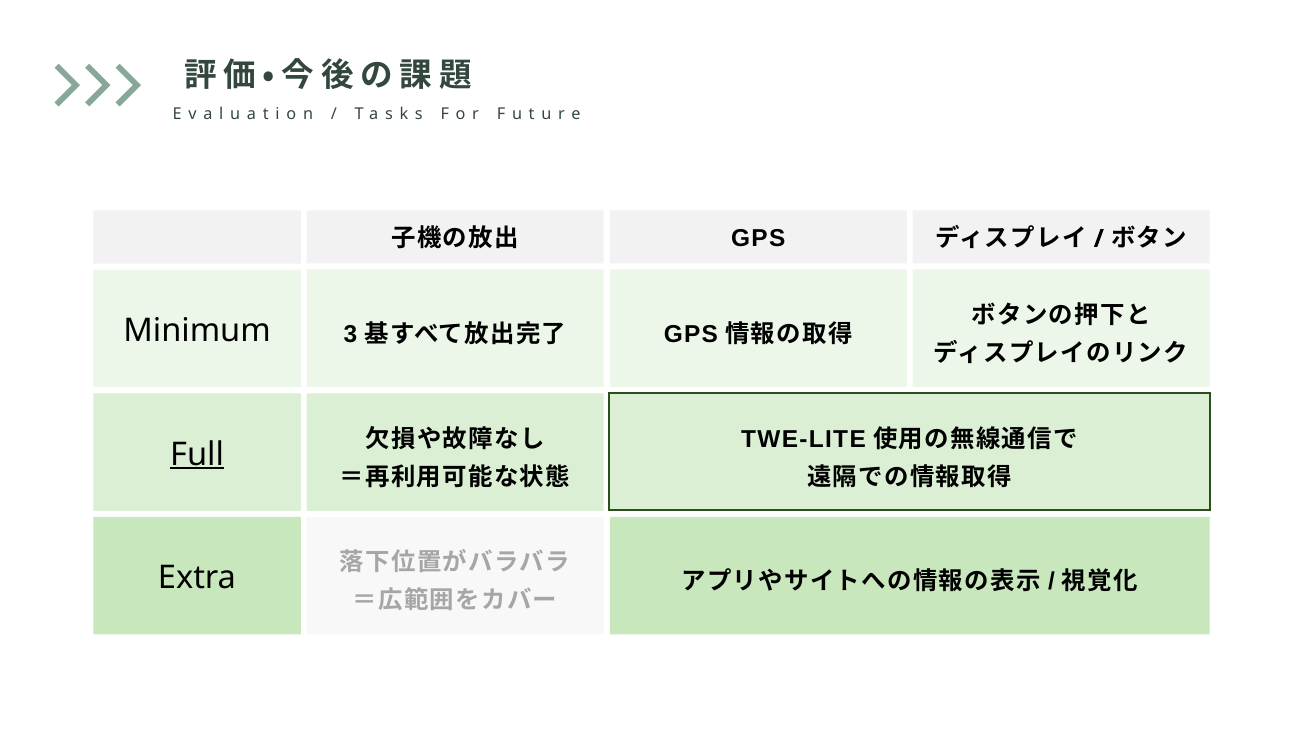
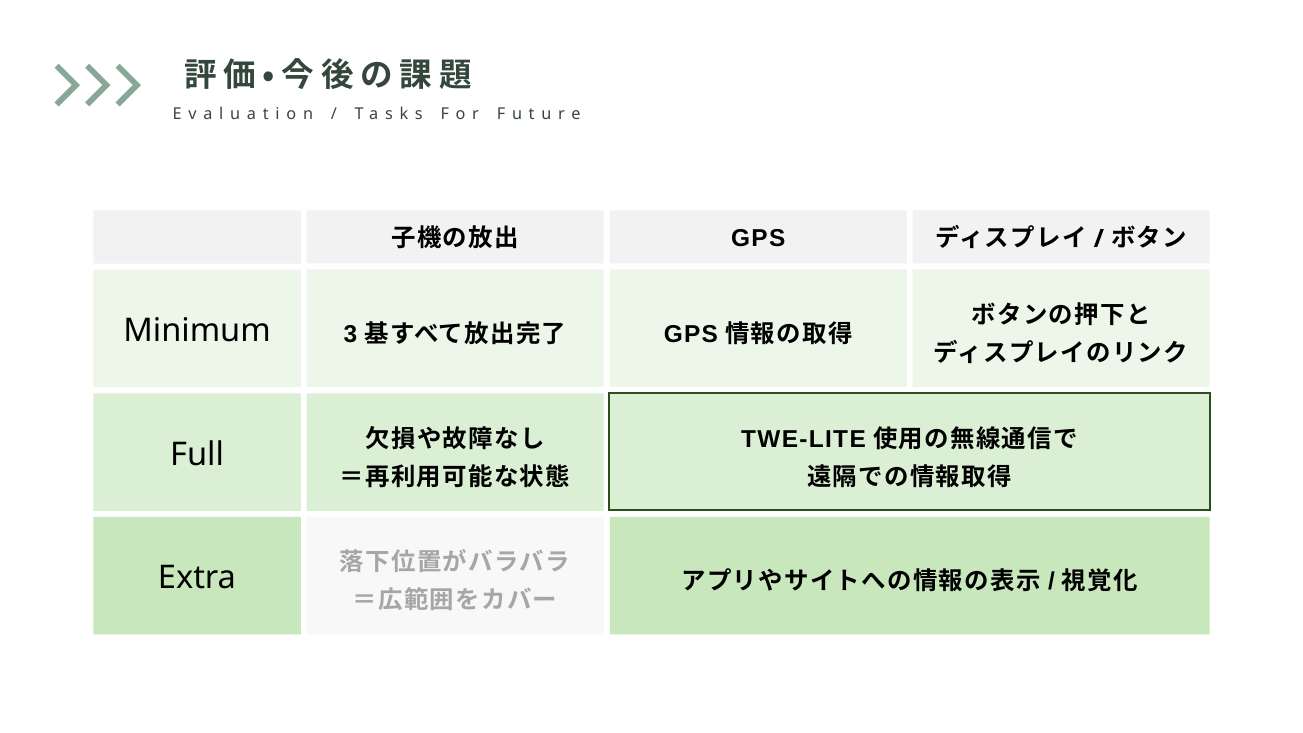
Full underline: present -> none (197, 454)
